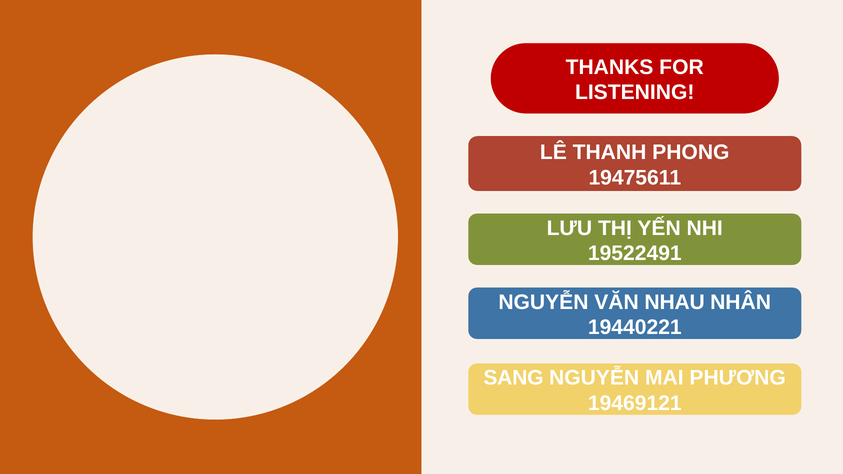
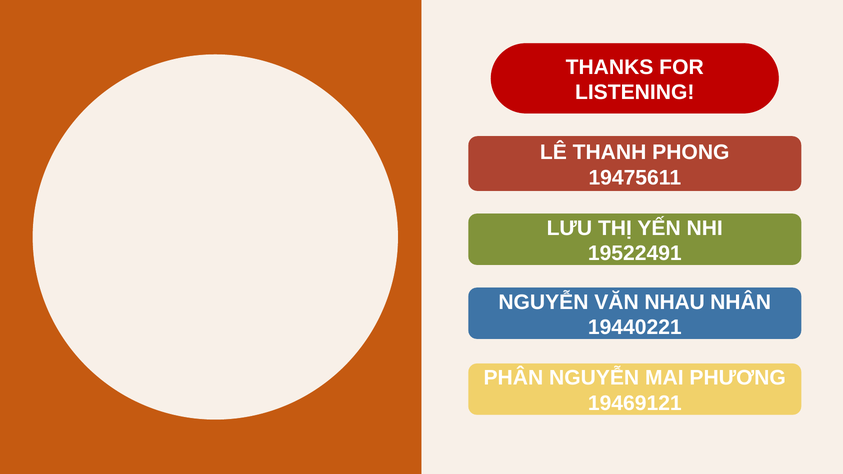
SANG: SANG -> PHÂN (513, 378)
